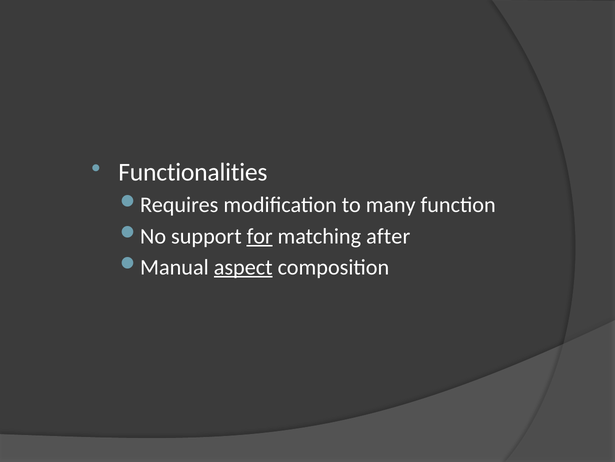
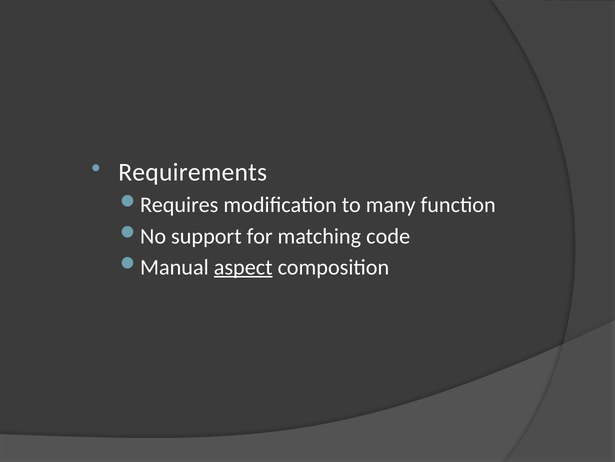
Functionalities: Functionalities -> Requirements (193, 172)
for underline: present -> none (260, 236)
after: after -> code (388, 236)
